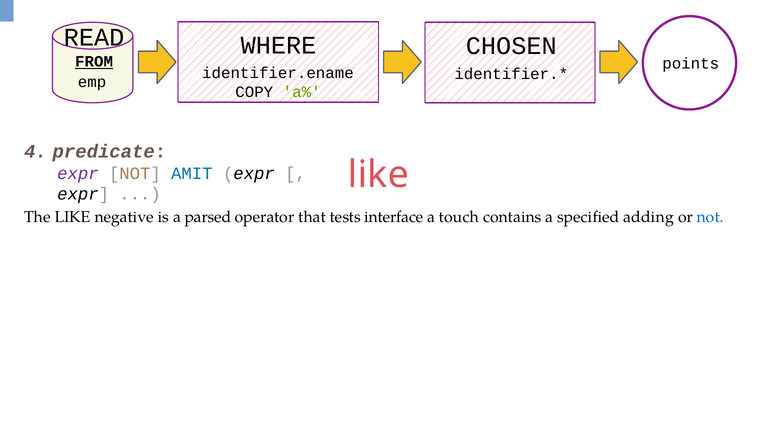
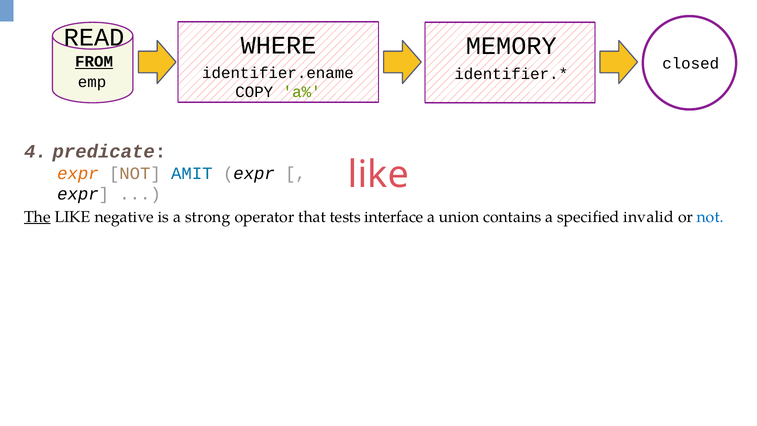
CHOSEN: CHOSEN -> MEMORY (511, 46)
points: points -> closed (691, 64)
expr colour: purple -> orange (78, 173)
The underline: none -> present (37, 217)
parsed: parsed -> strong (208, 217)
touch: touch -> union (459, 217)
adding: adding -> invalid (649, 217)
